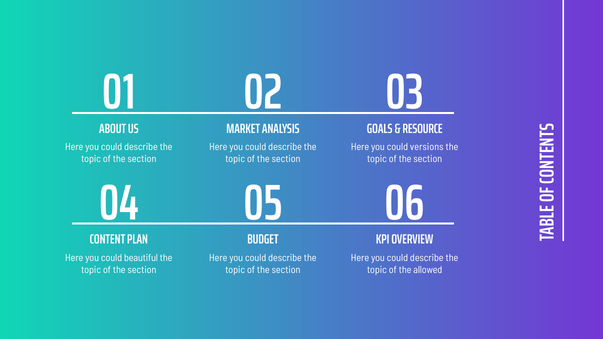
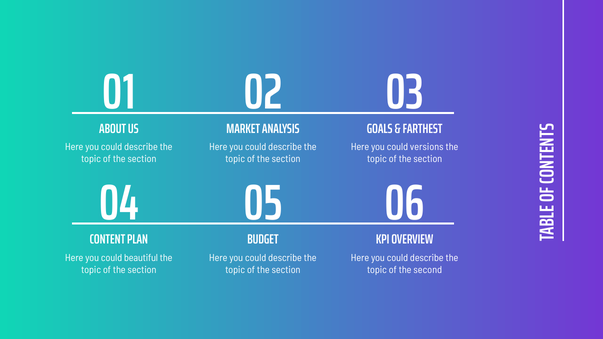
RESOURCE: RESOURCE -> FARTHEST (423, 129)
allowed: allowed -> second (428, 270)
